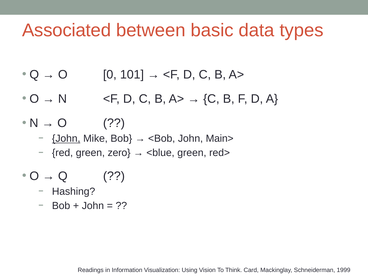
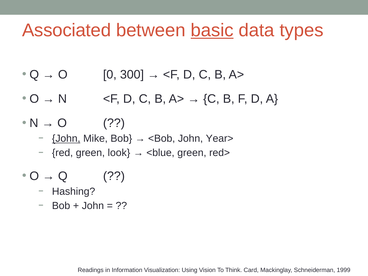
basic underline: none -> present (212, 30)
101: 101 -> 300 (132, 74)
Main>: Main> -> Year> (220, 139)
zero: zero -> look (119, 153)
